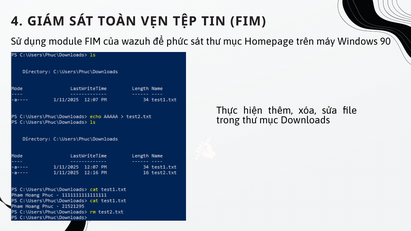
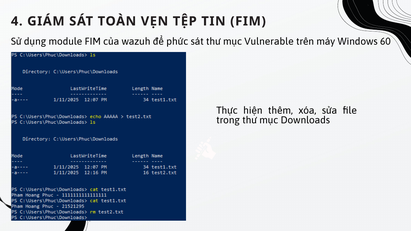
Homepage: Homepage -> Vulnerable (269, 42)
90: 90 -> 60 (385, 42)
